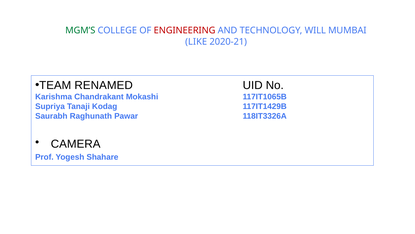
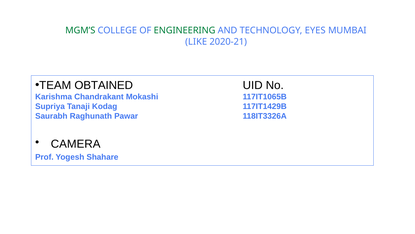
ENGINEERING colour: red -> green (185, 31)
WILL: WILL -> EYES (315, 31)
RENAMED: RENAMED -> OBTAINED (104, 85)
